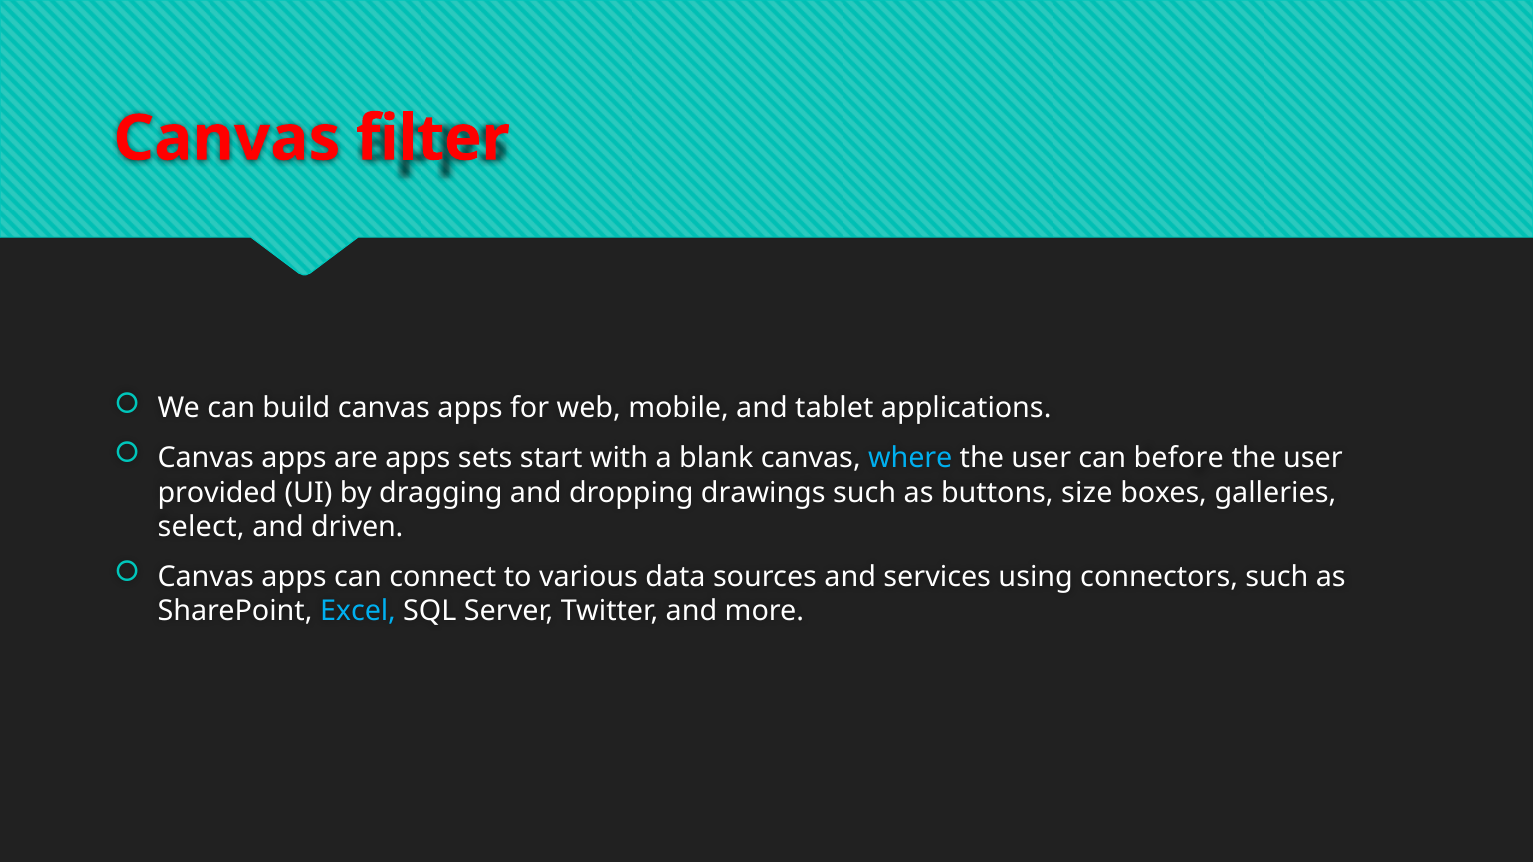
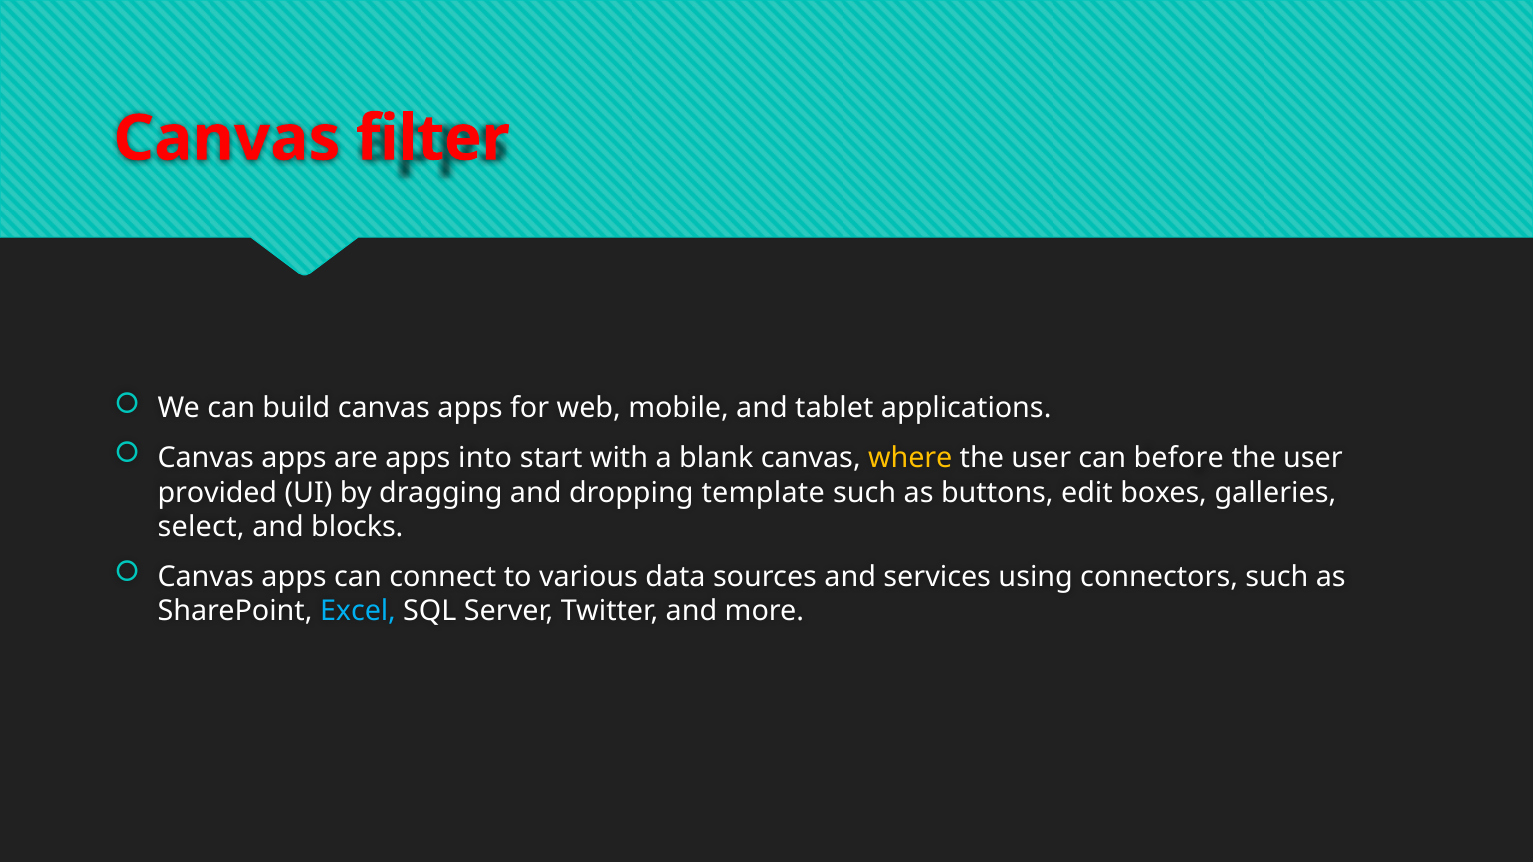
sets: sets -> into (485, 458)
where colour: light blue -> yellow (910, 458)
drawings: drawings -> template (763, 493)
size: size -> edit (1087, 493)
driven: driven -> blocks (357, 527)
